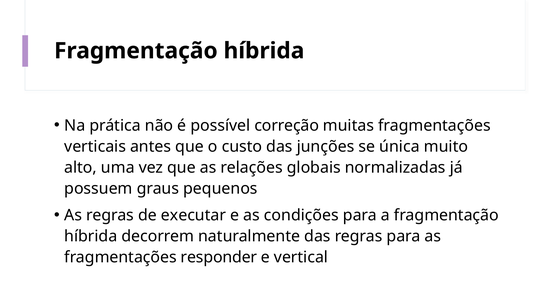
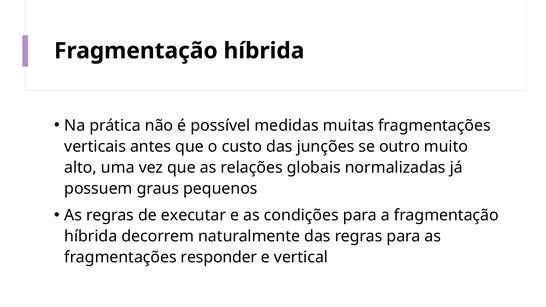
correção: correção -> medidas (287, 126)
única: única -> outro (400, 147)
